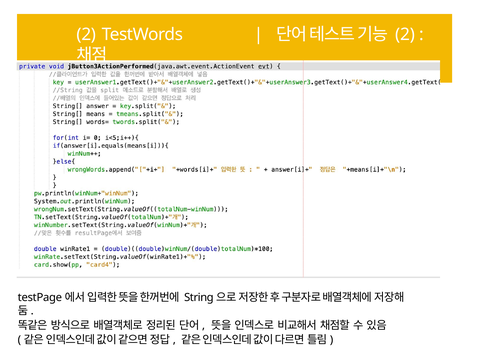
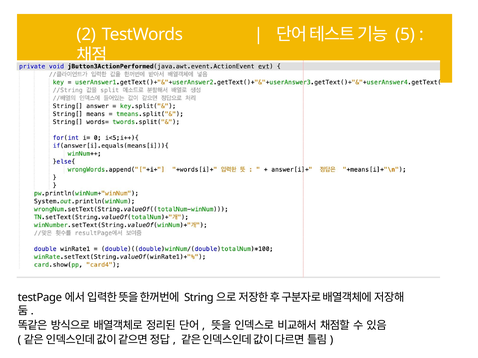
2: 2 -> 5 (405, 34)
